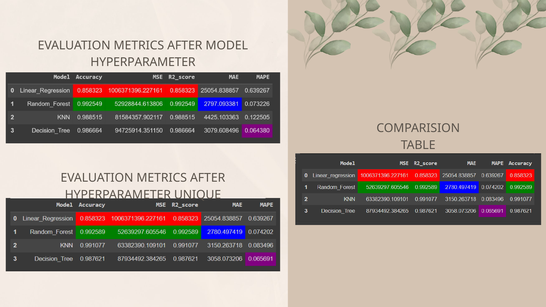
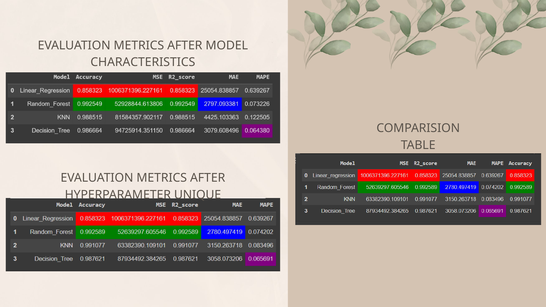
HYPERPARAMETER: HYPERPARAMETER -> CHARACTERISTICS (143, 62)
